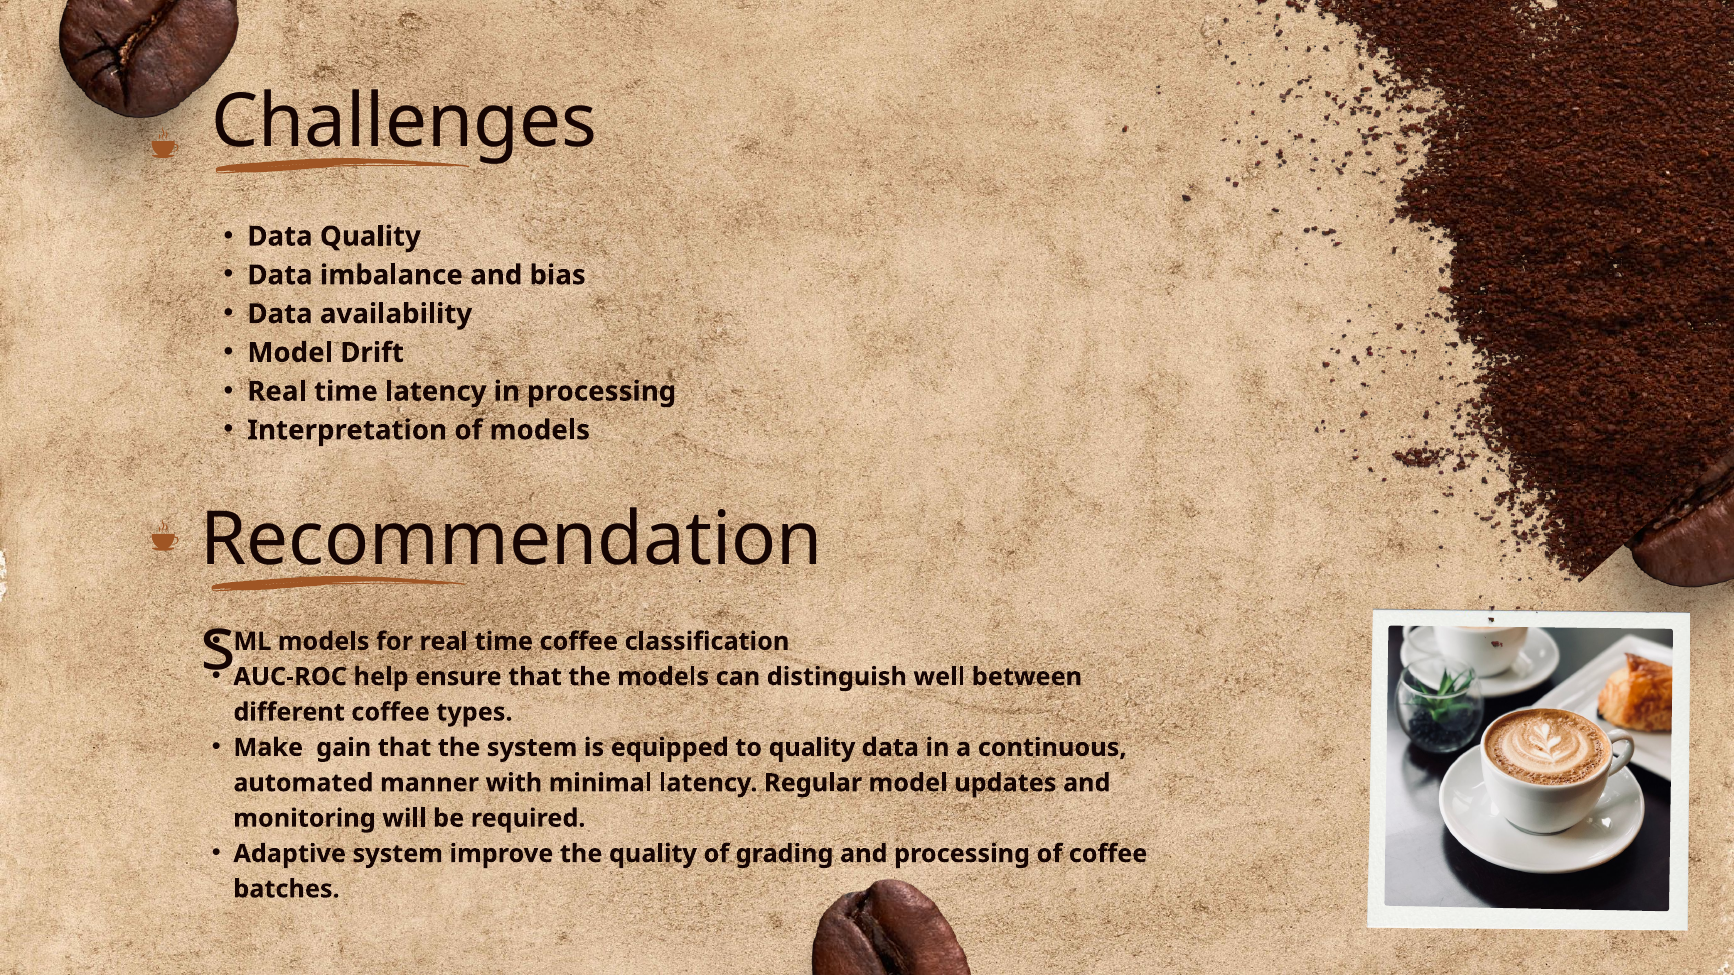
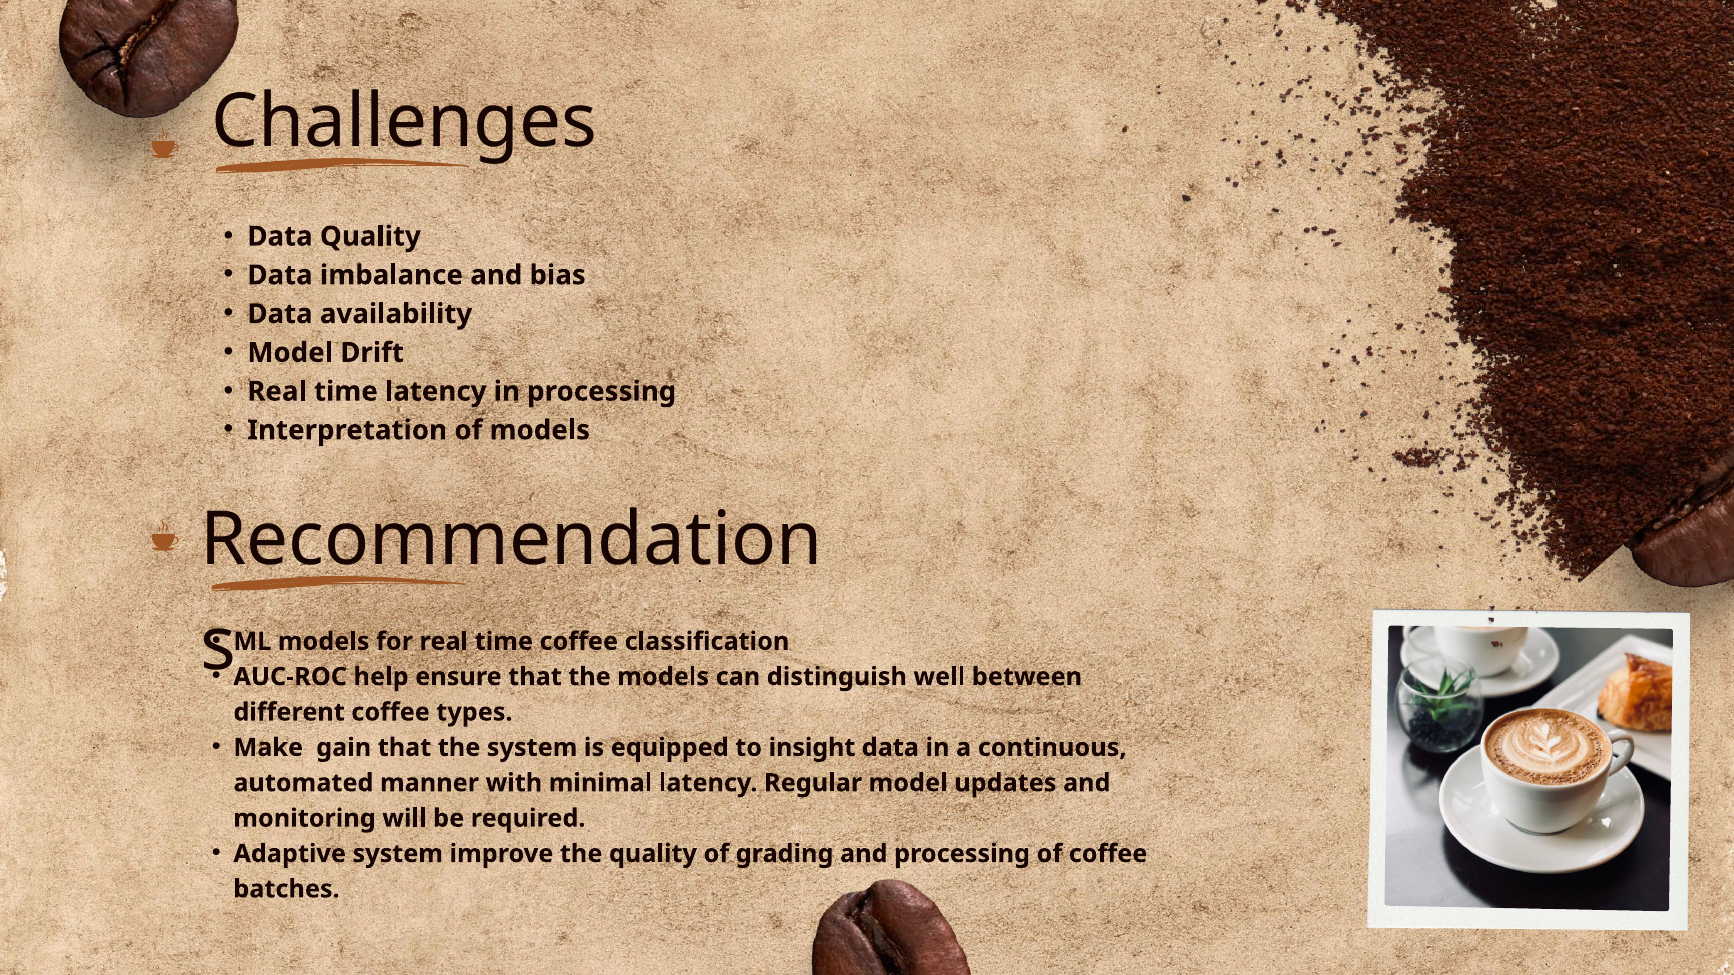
to quality: quality -> insight (812, 748)
